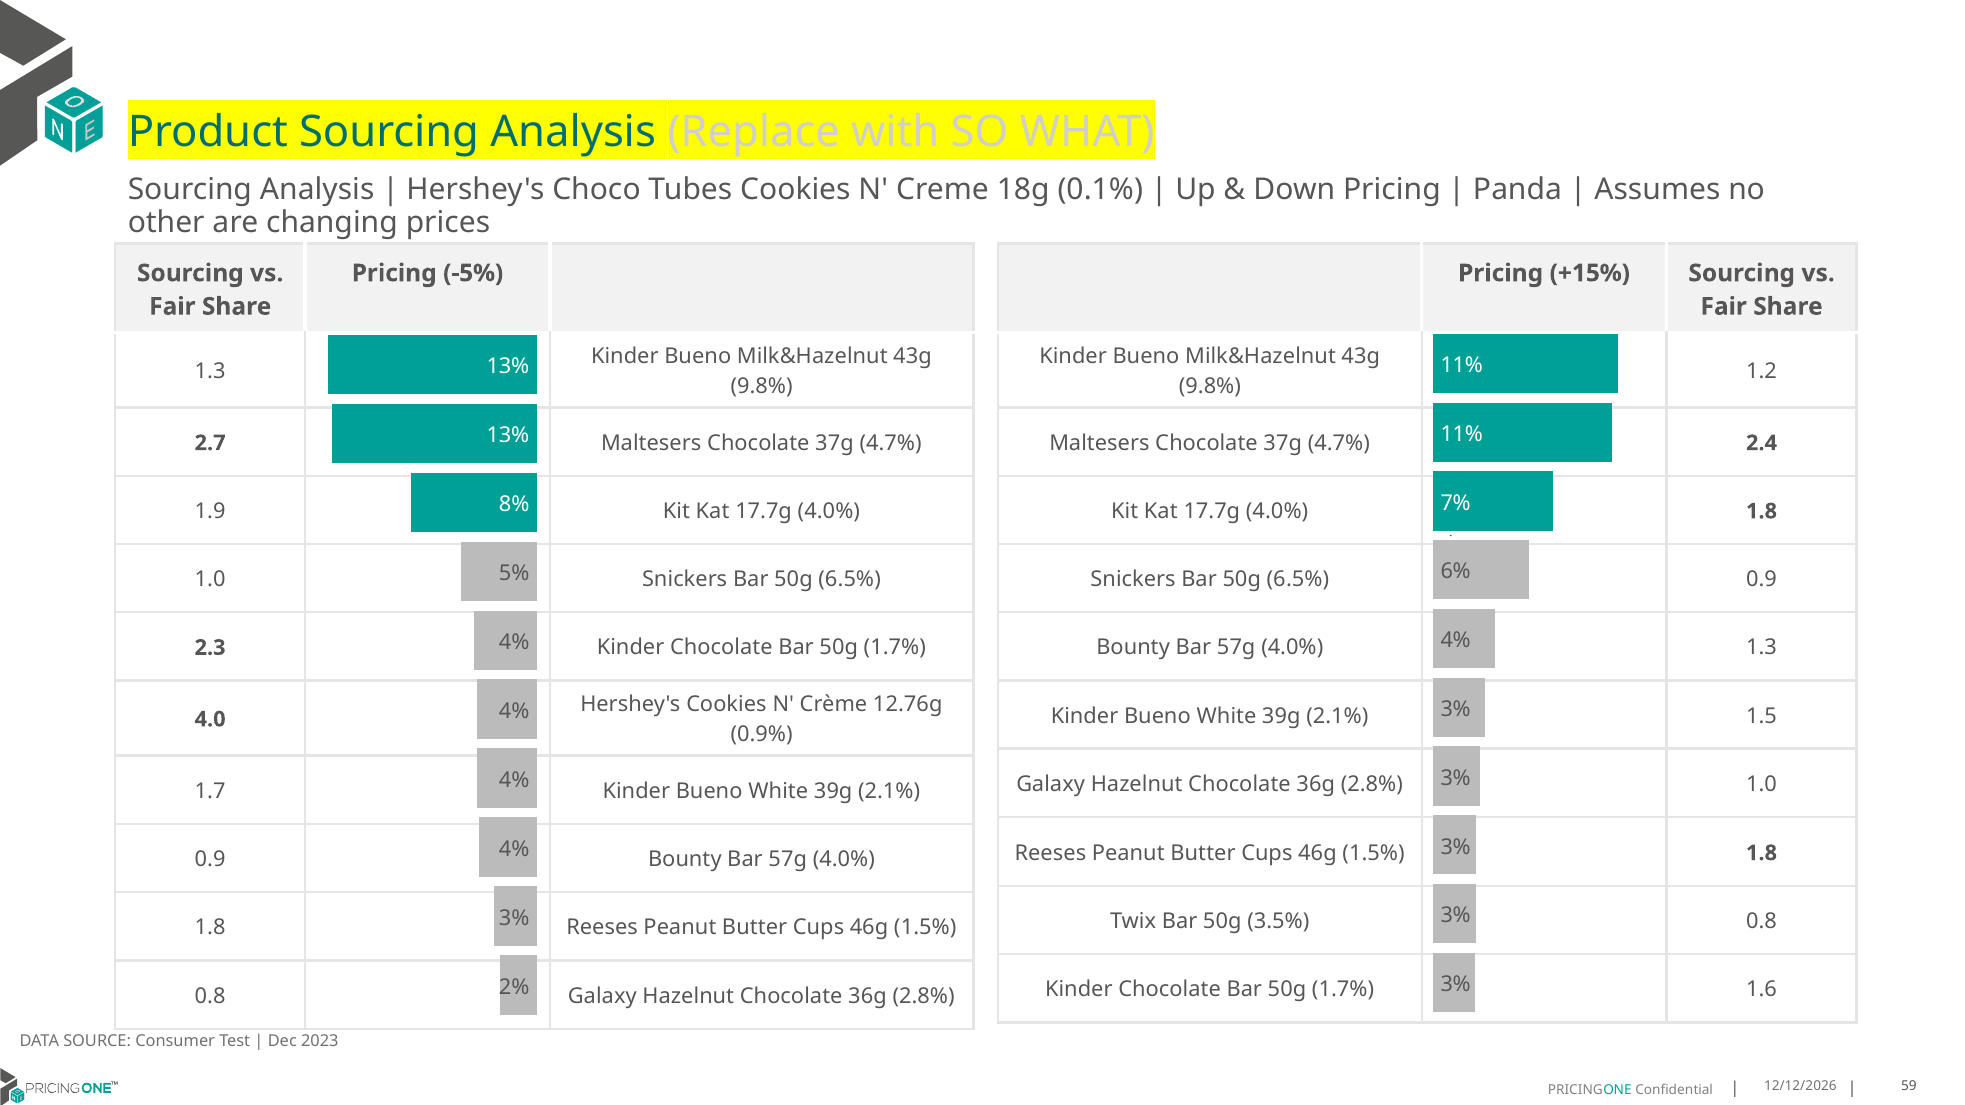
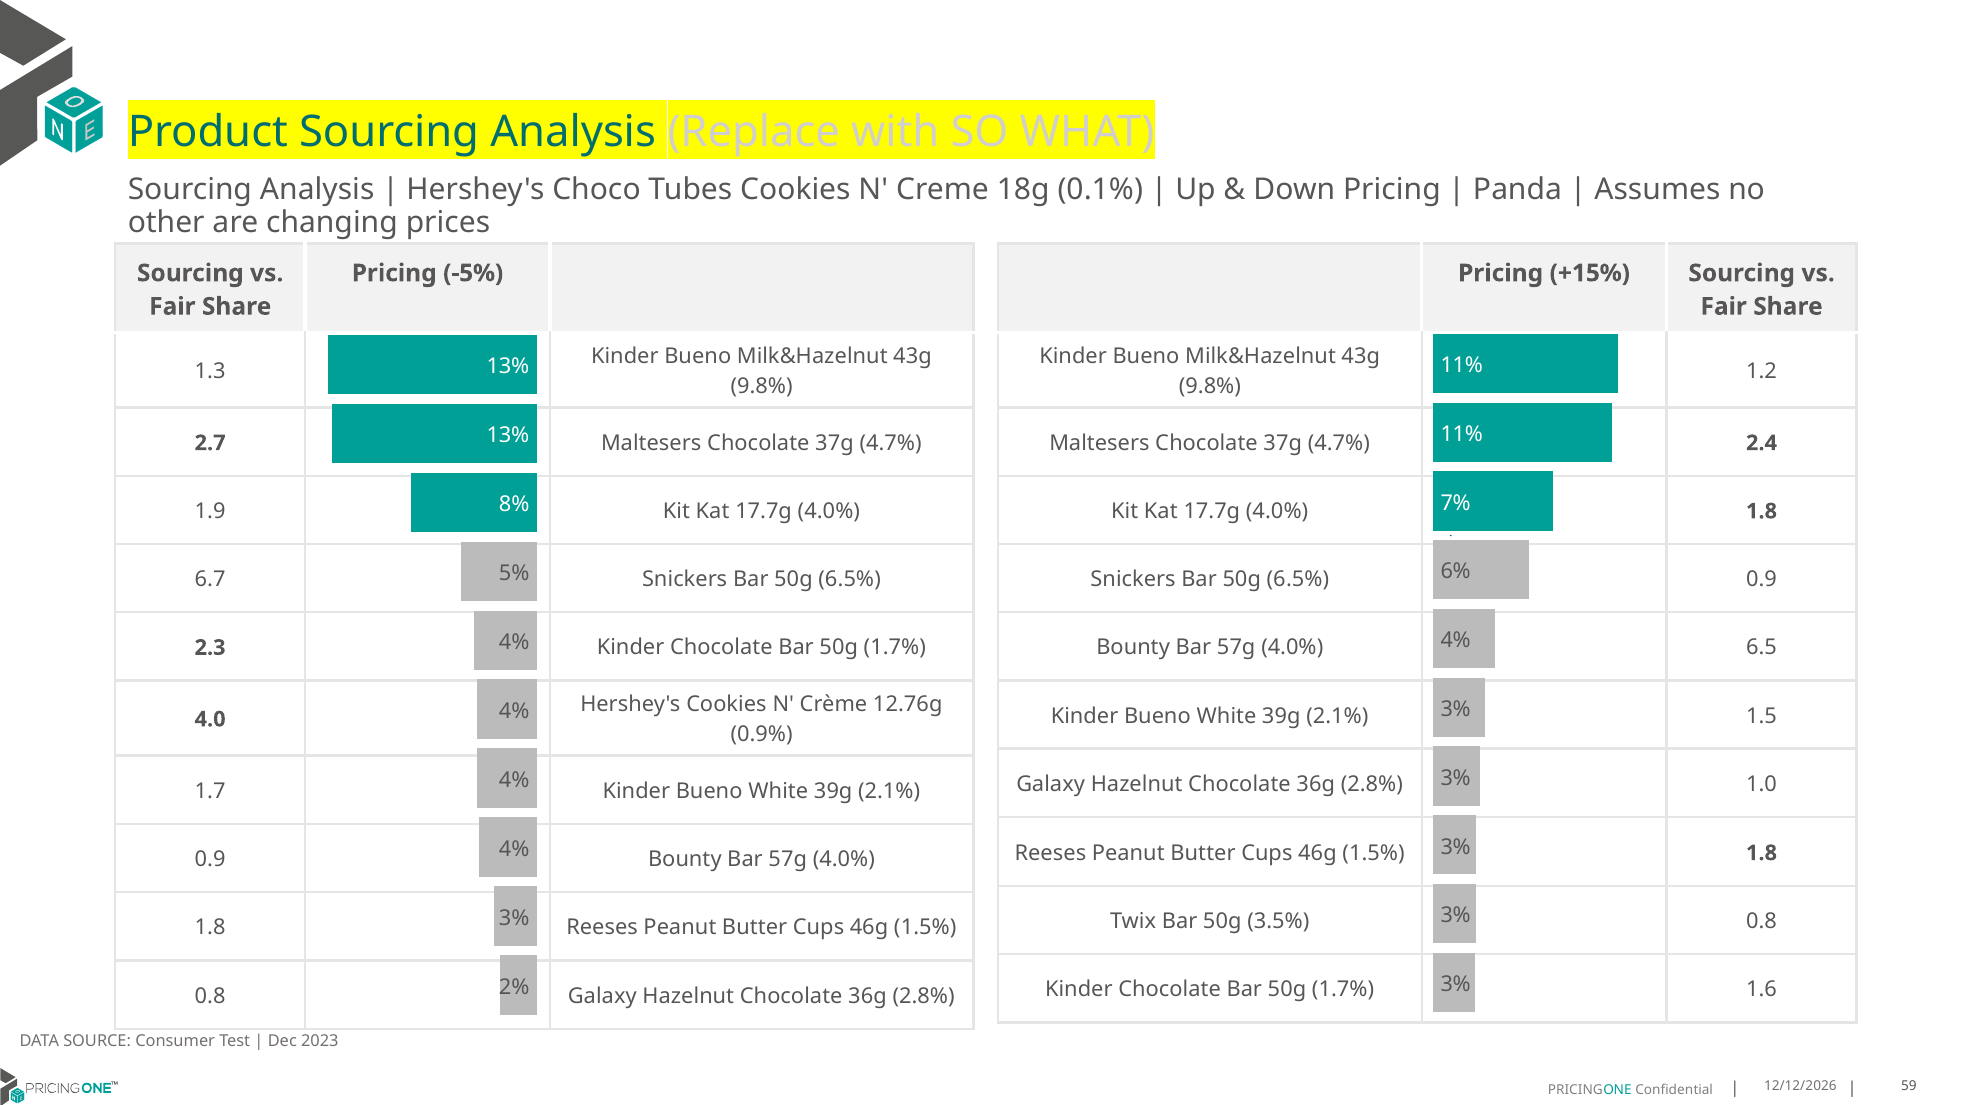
1.0: 1.0 -> 6.7 (210, 580)
4.0% 1.3: 1.3 -> 6.5 (1762, 648)
